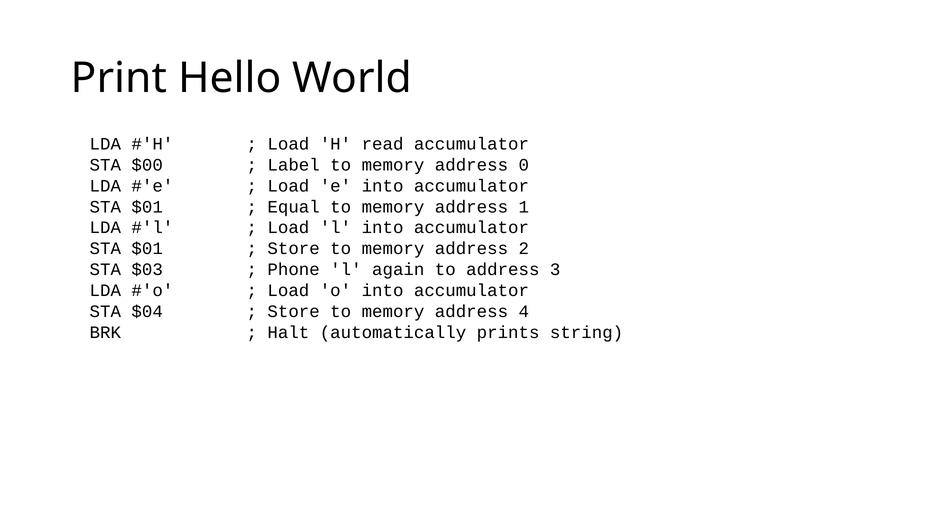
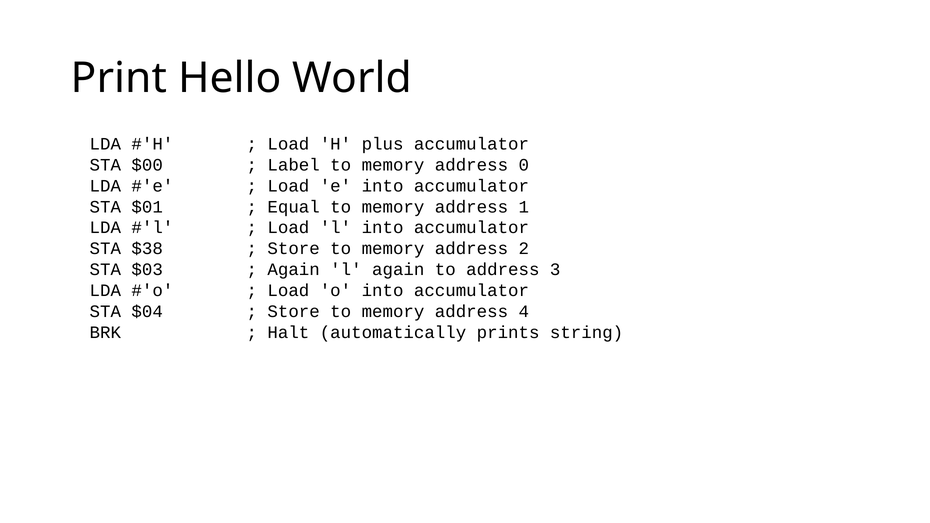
read: read -> plus (383, 144)
$01: $01 -> $38 (147, 249)
Phone: Phone -> Again (294, 270)
